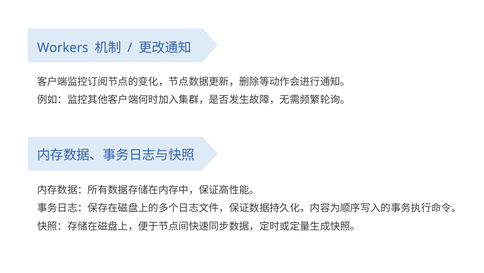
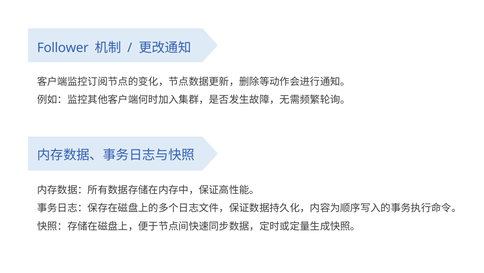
Workers: Workers -> Follower (63, 48)
